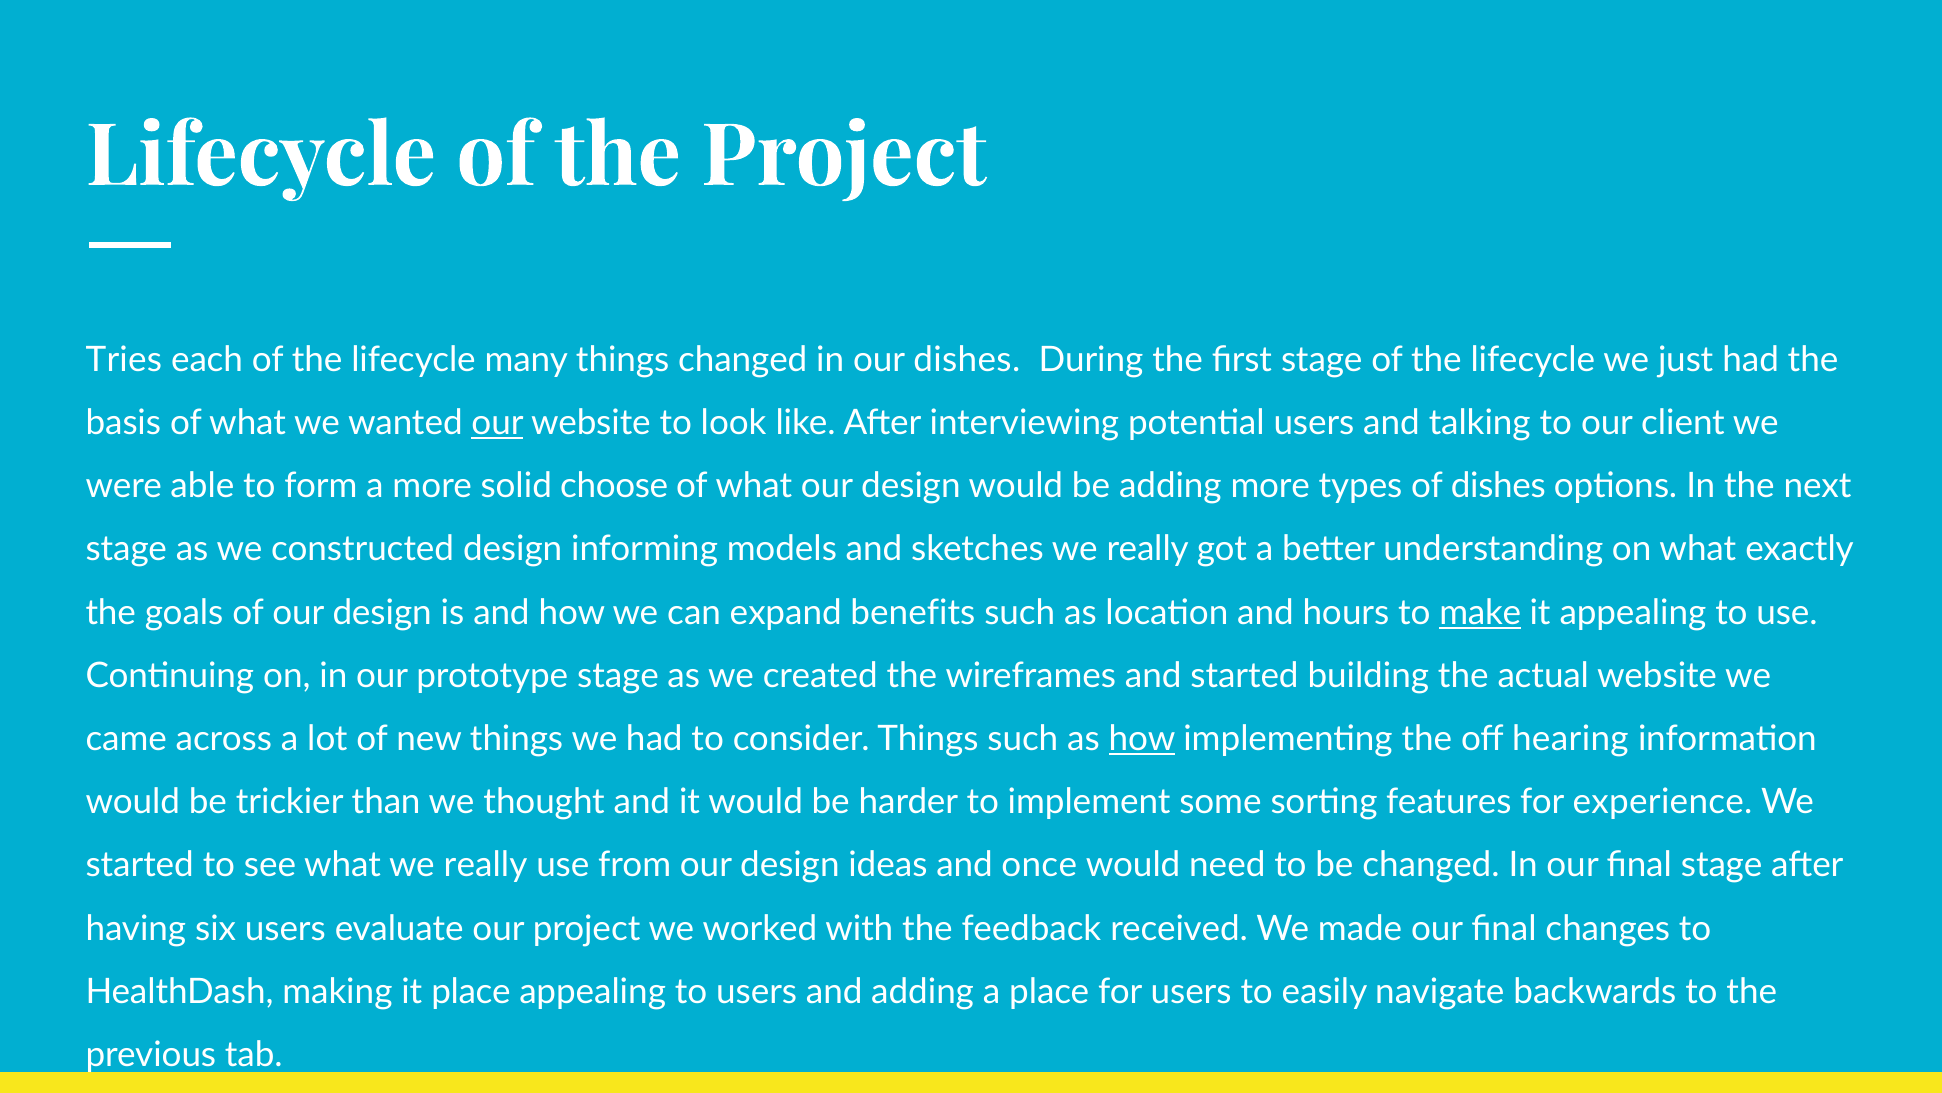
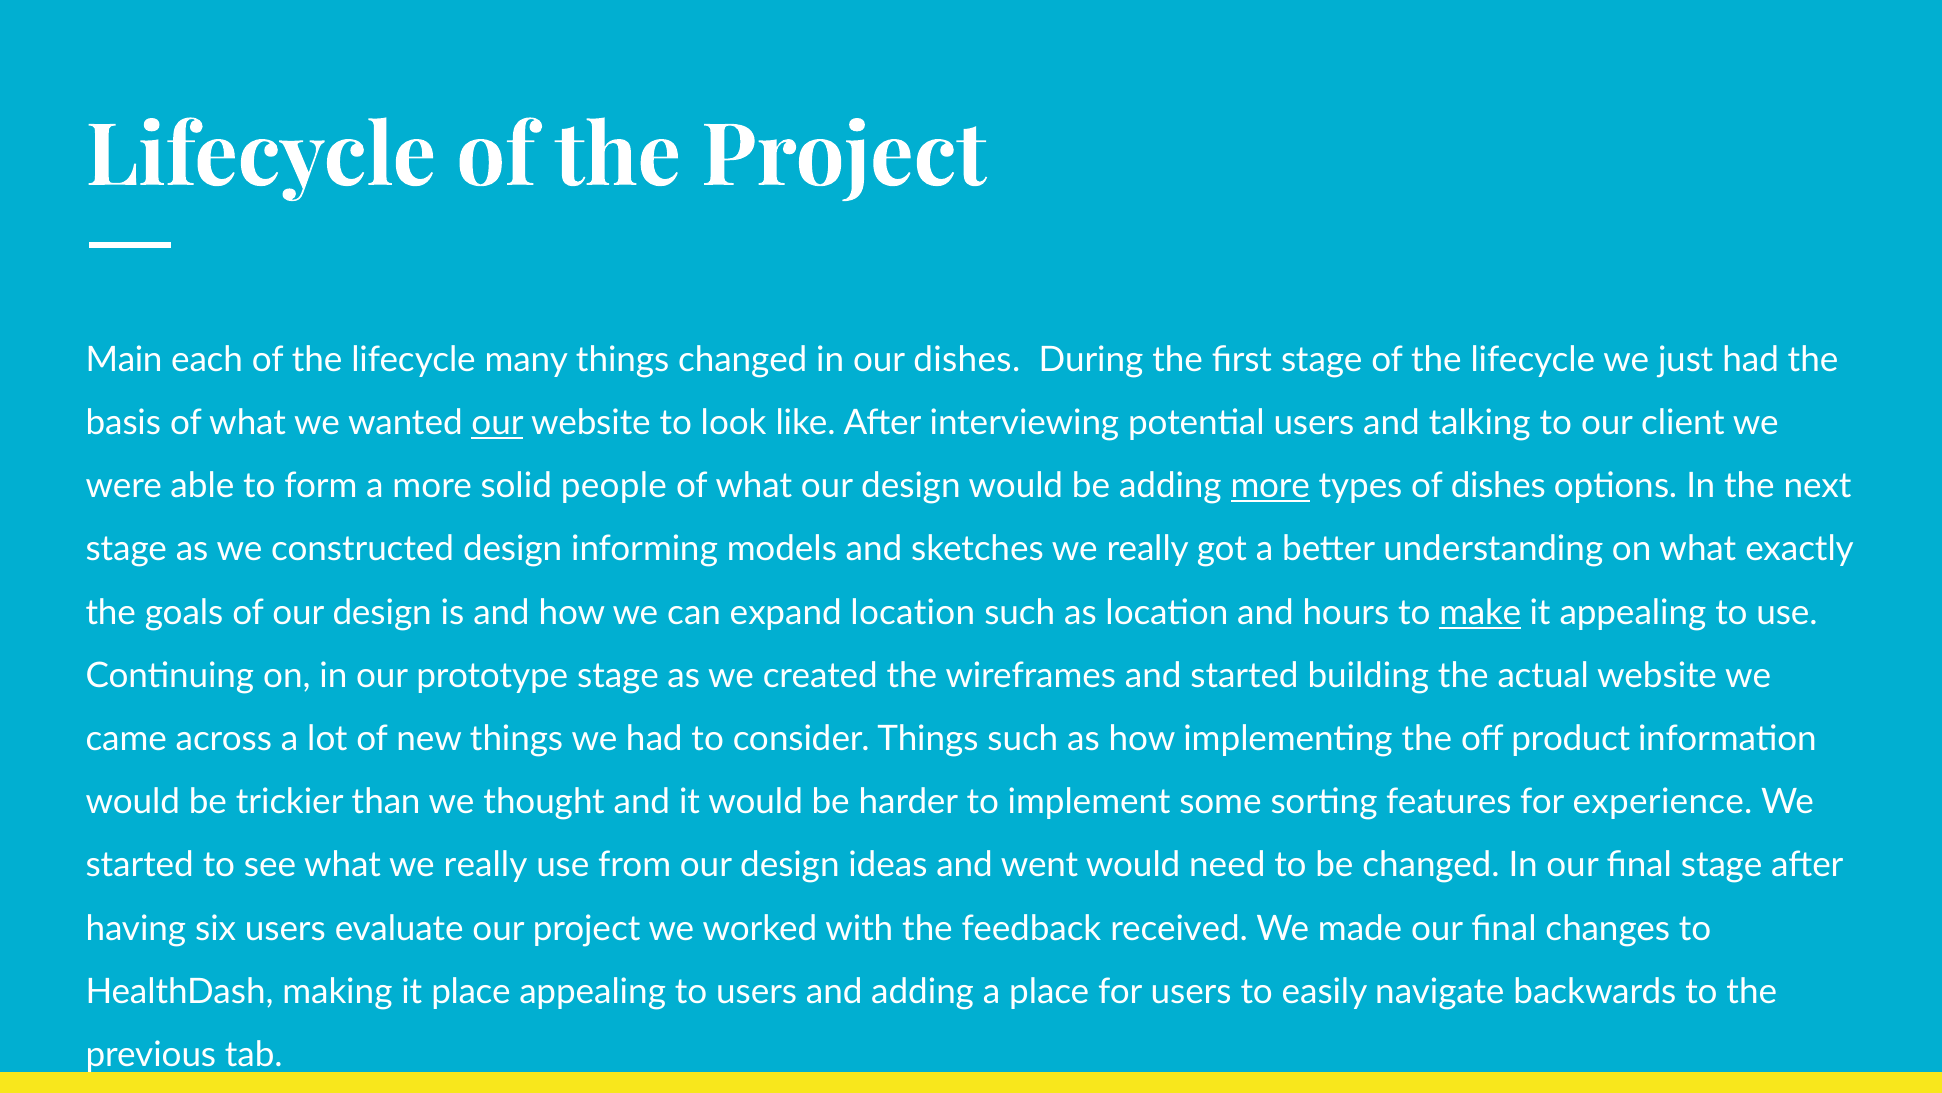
Tries: Tries -> Main (124, 360)
choose: choose -> people (614, 486)
more underline: none -> present (1270, 486)
expand benefits: benefits -> location (913, 612)
how underline: present -> none (1142, 738)
hearing: hearing -> product (1571, 738)
once: once -> went (1040, 865)
